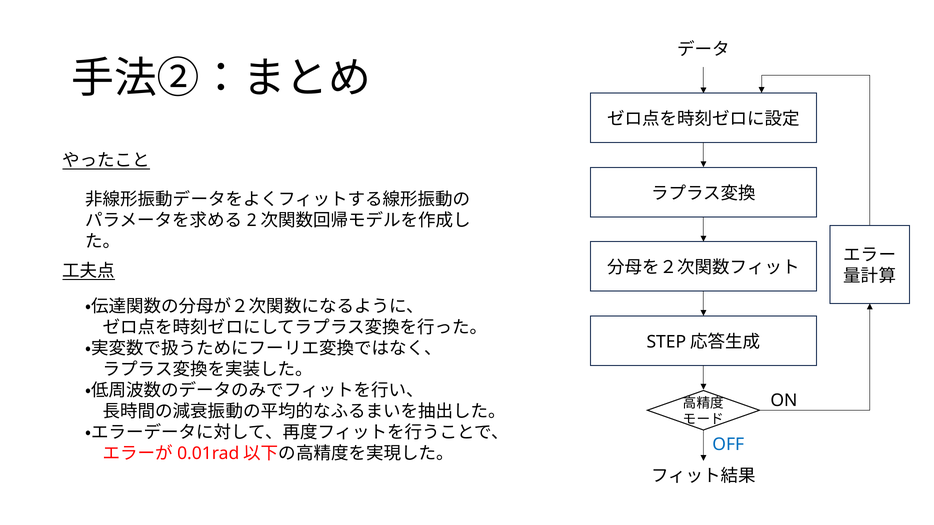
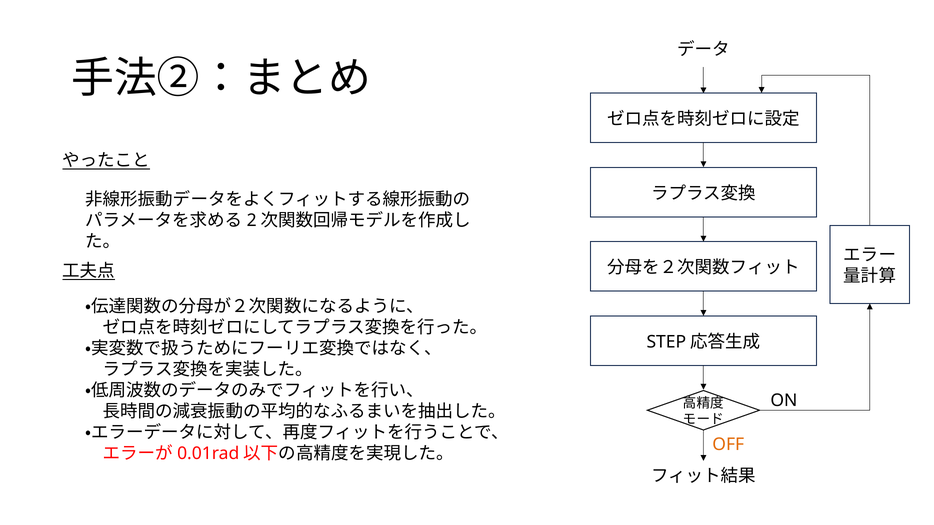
OFF colour: blue -> orange (728, 445)
